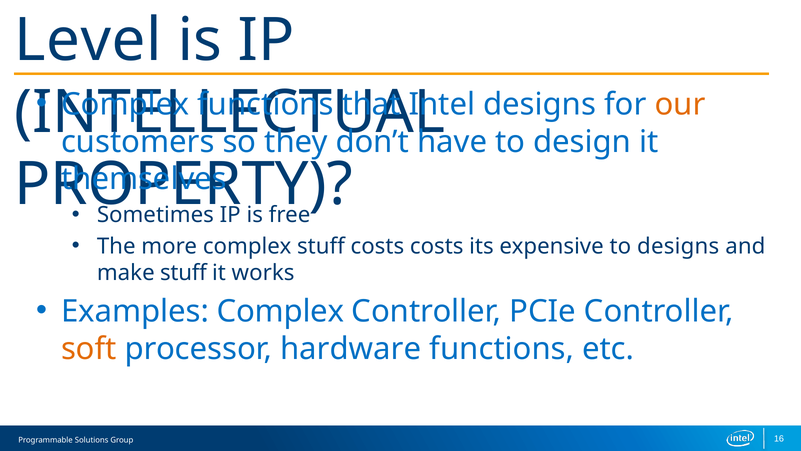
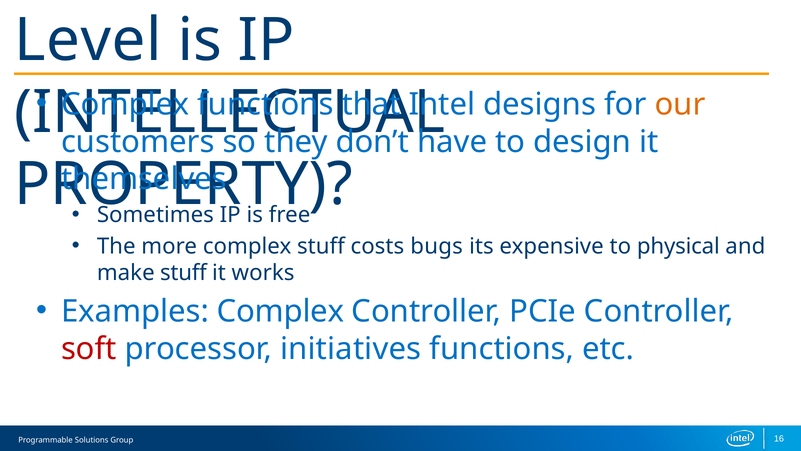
costs costs: costs -> bugs (437, 246)
to designs: designs -> physical (678, 246)
soft colour: orange -> red (89, 348)
hardware: hardware -> initiatives (351, 348)
